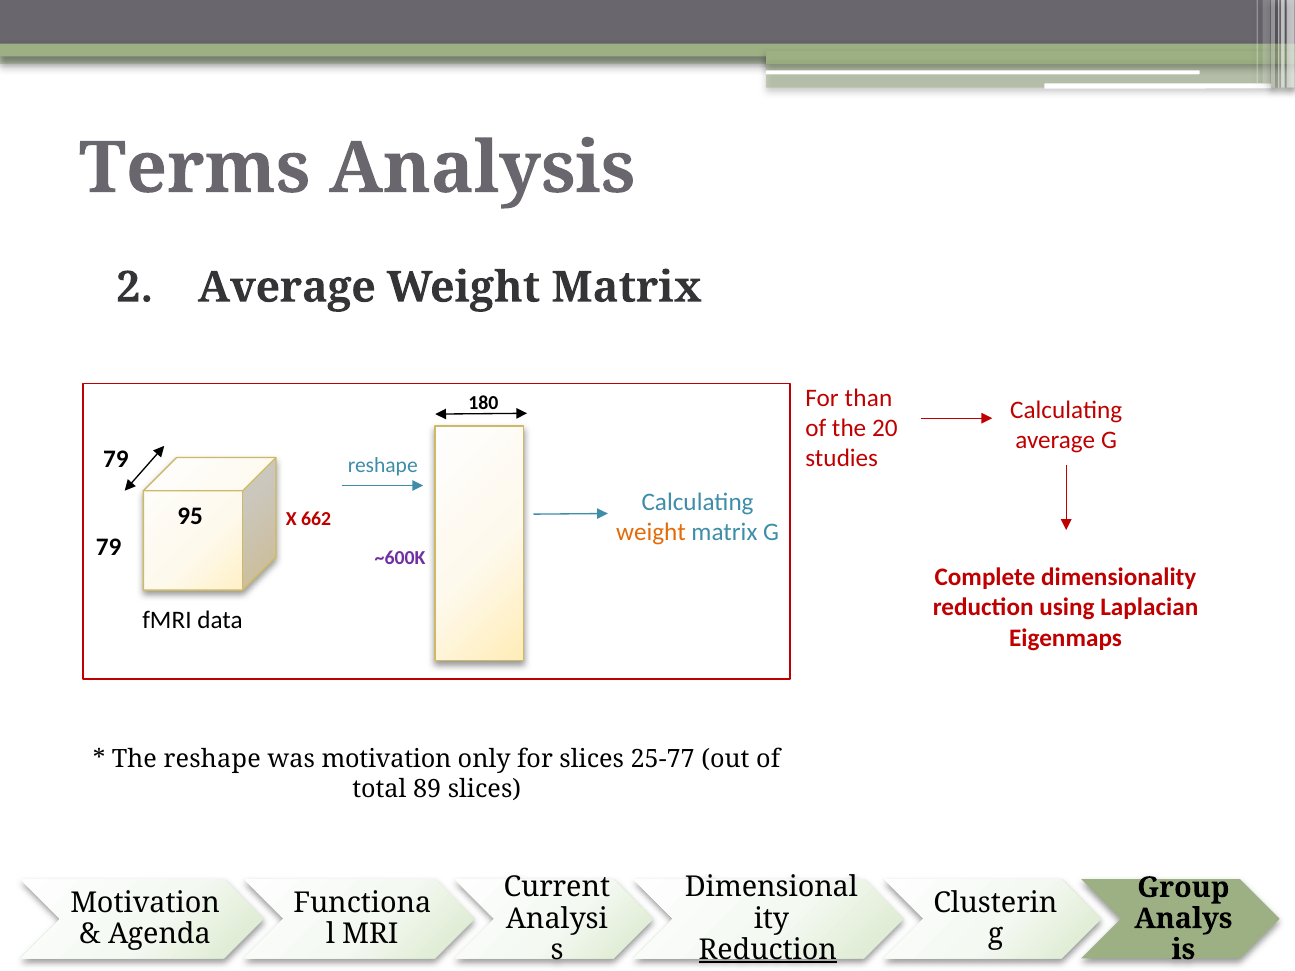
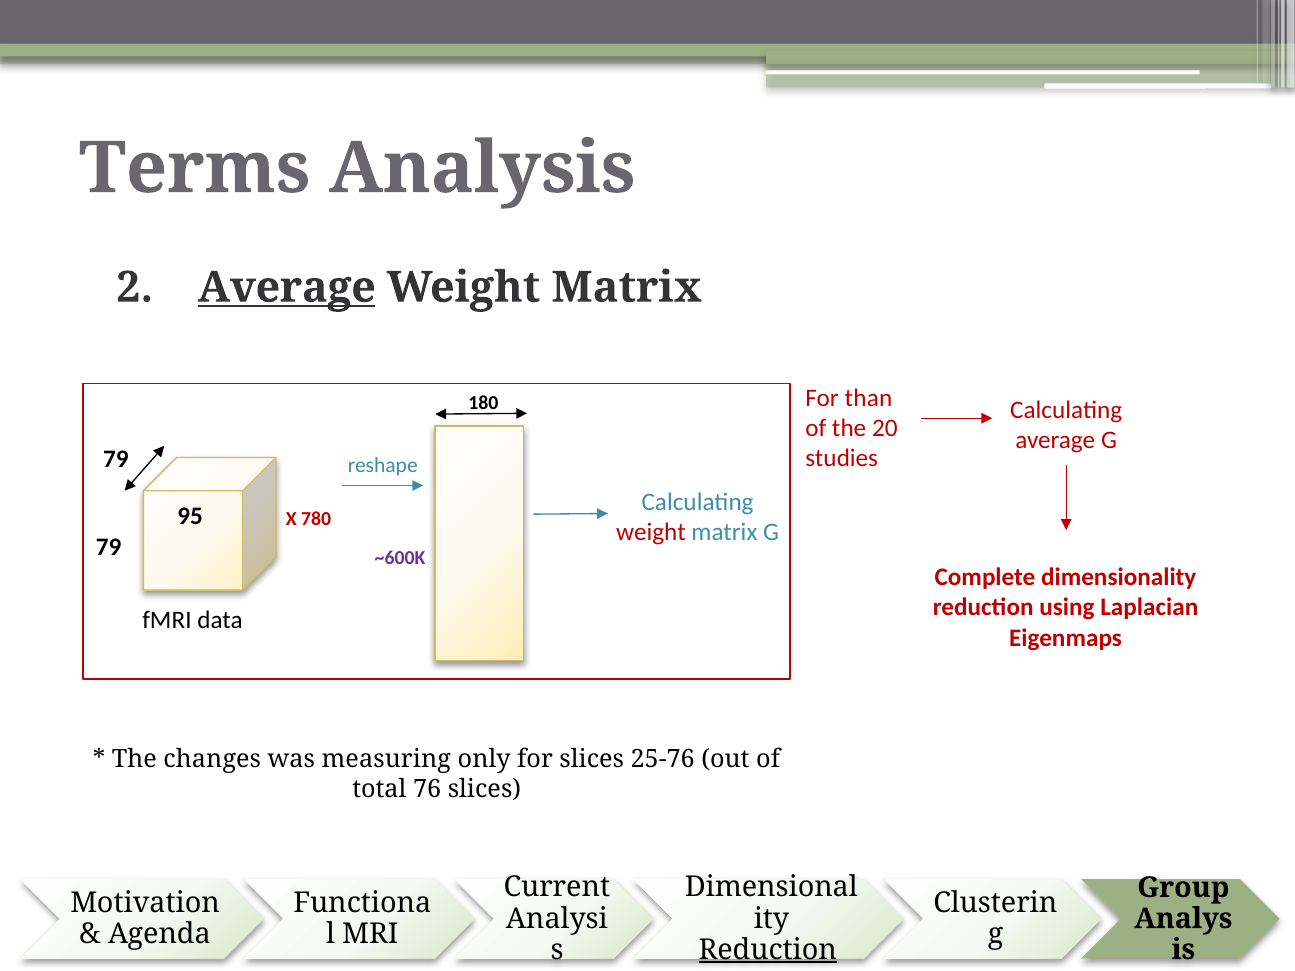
Average underline: none -> present (287, 288)
662: 662 -> 780 (316, 519)
weight colour: orange -> red (651, 533)
The reshape: reshape -> changes (212, 759)
was motivation: motivation -> measuring (386, 759)
25-77: 25-77 -> 25-76 (663, 759)
89: 89 -> 76 (427, 790)
